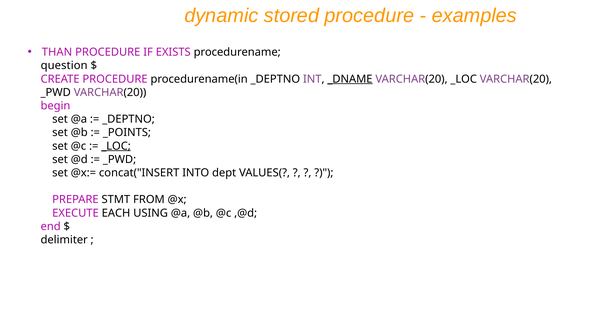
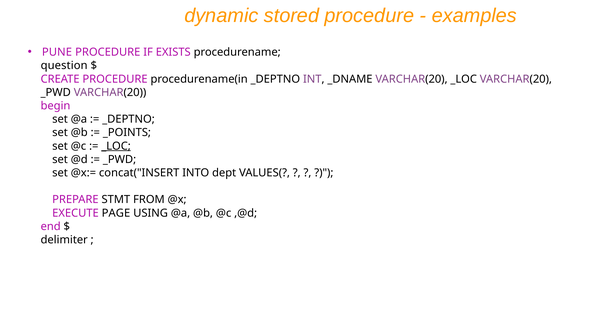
THAN: THAN -> PUNE (57, 52)
_DNAME underline: present -> none (350, 79)
EACH: EACH -> PAGE (116, 213)
